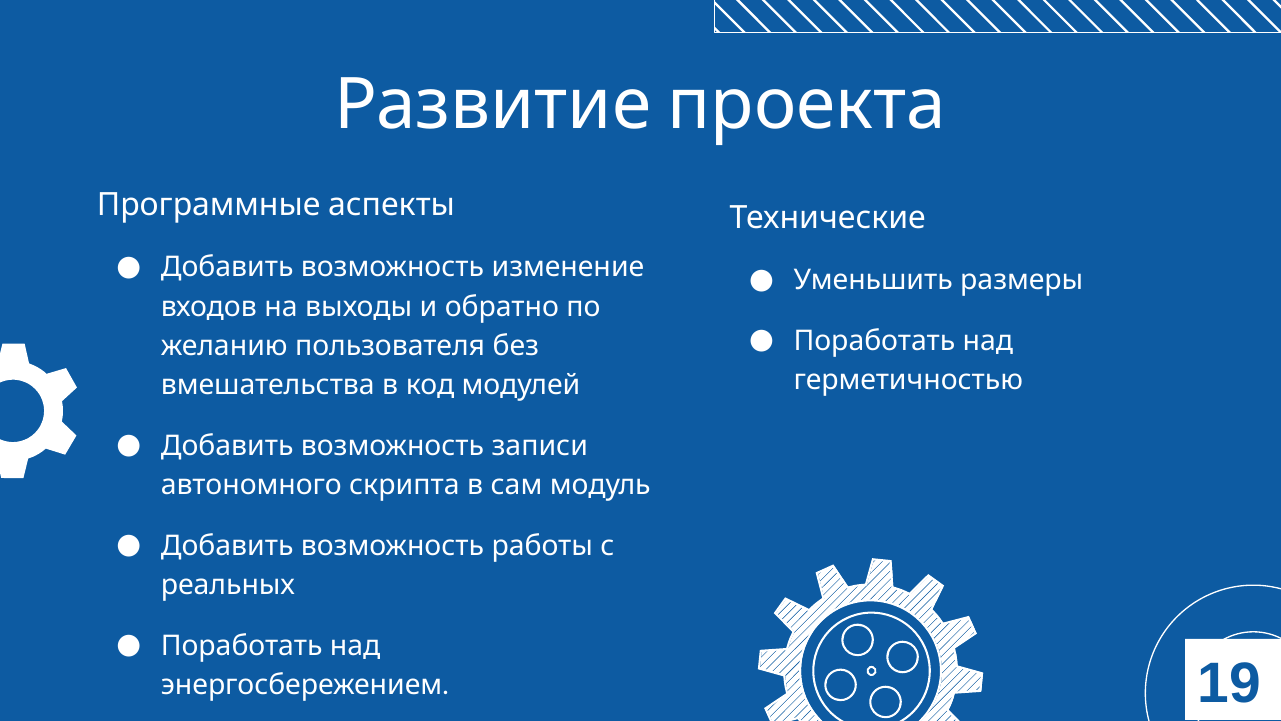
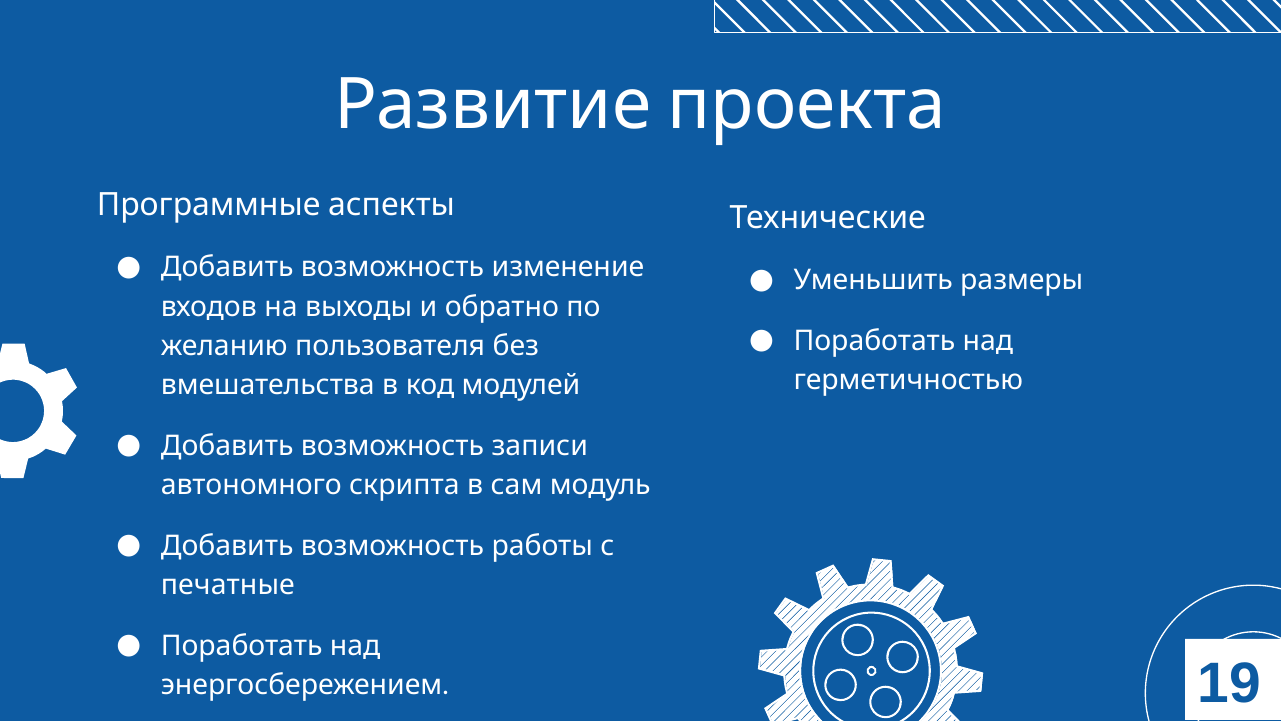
реальных: реальных -> печатные (228, 585)
